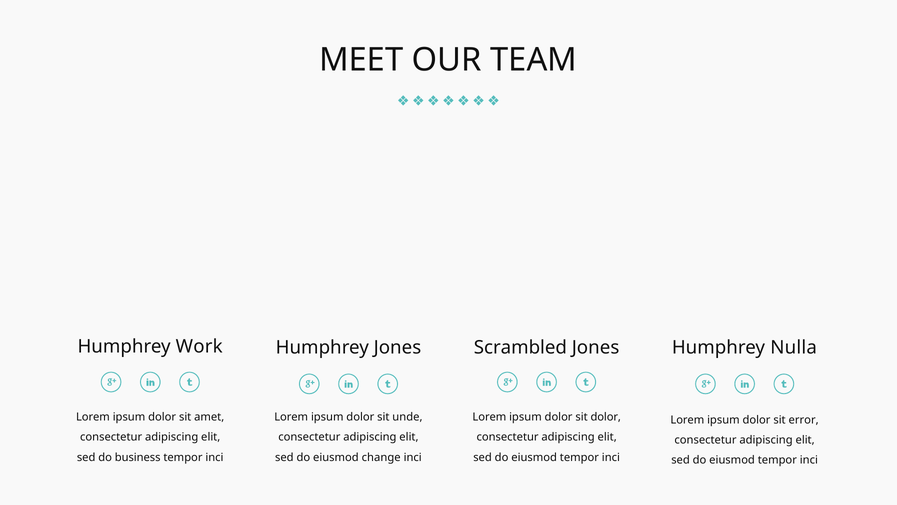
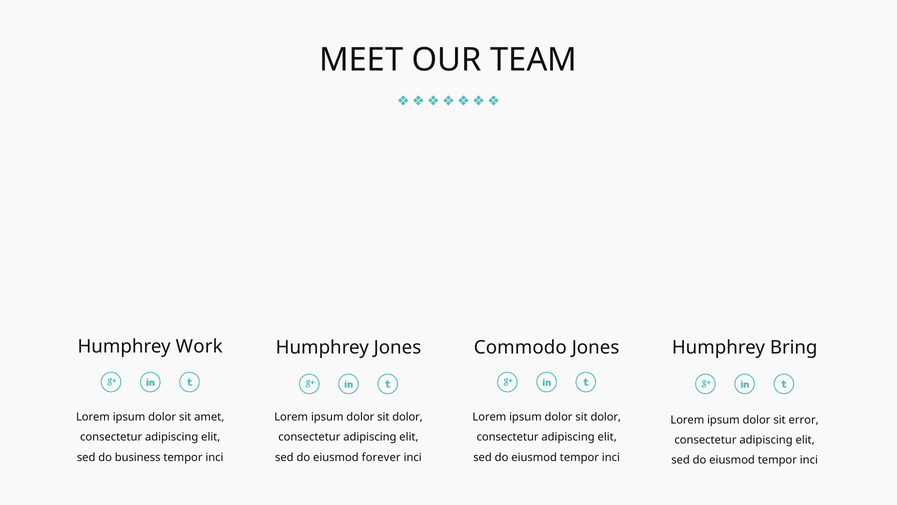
Scrambled: Scrambled -> Commodo (520, 347)
Nulla: Nulla -> Bring (794, 347)
unde: unde -> dolor (408, 417)
change: change -> forever (381, 457)
